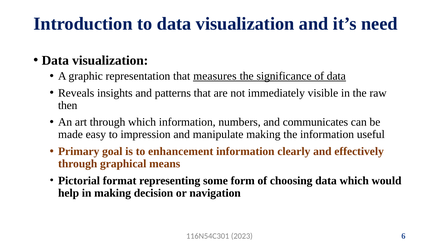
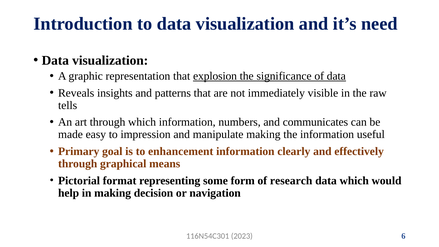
measures: measures -> explosion (215, 76)
then: then -> tells (68, 105)
choosing: choosing -> research (291, 181)
